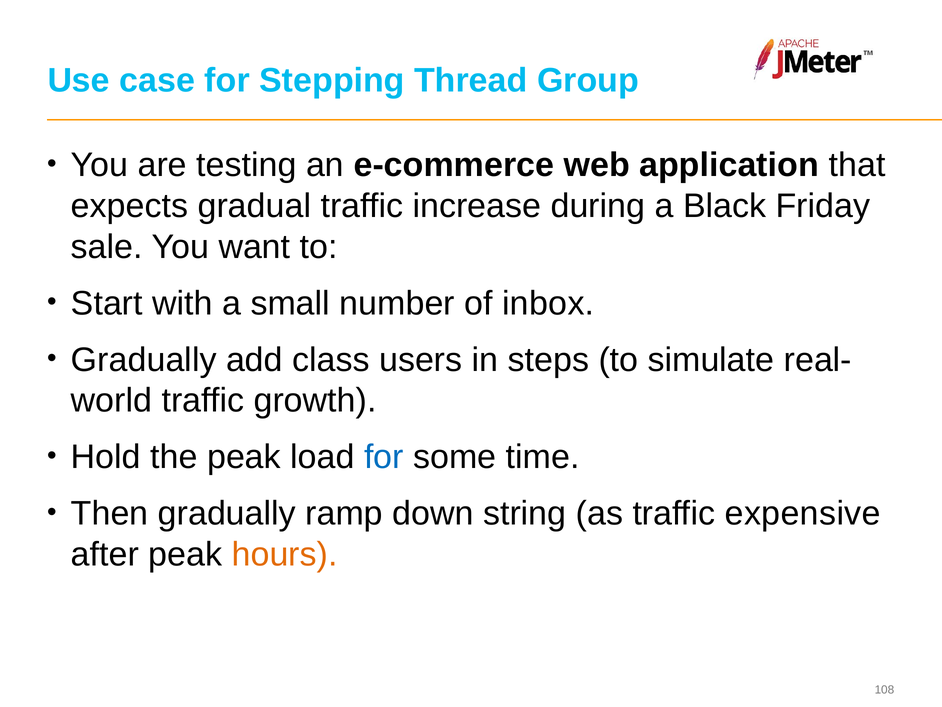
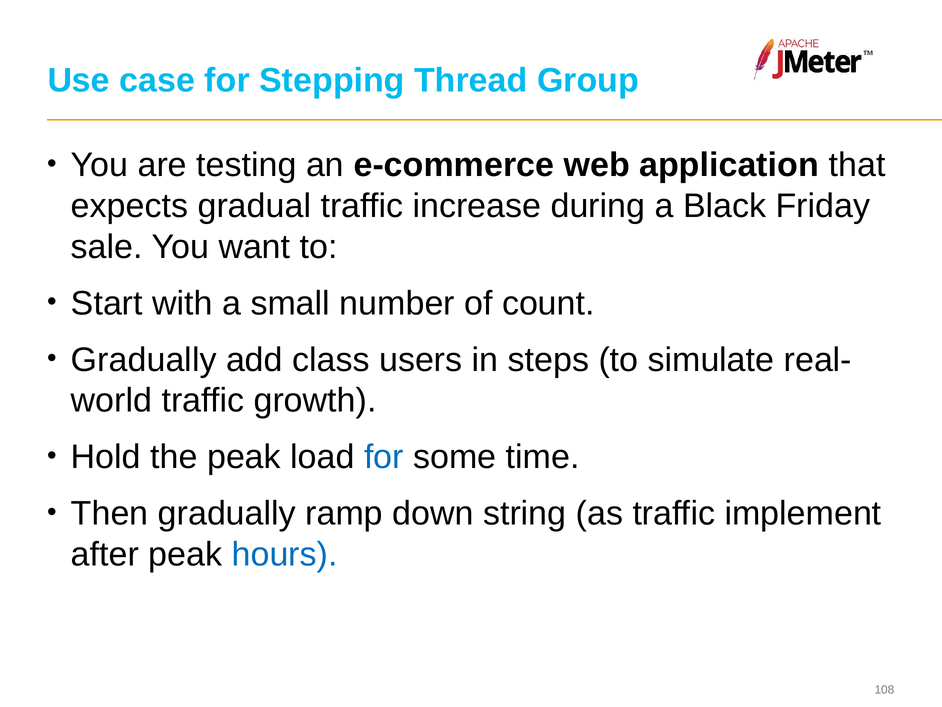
inbox: inbox -> count (548, 303)
expensive: expensive -> implement (803, 513)
hours colour: orange -> blue (285, 554)
